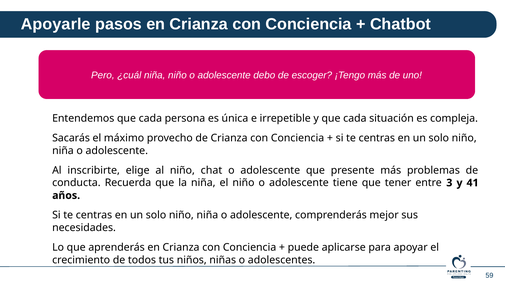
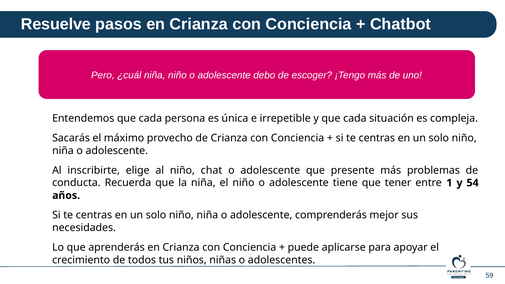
Apoyarle: Apoyarle -> Resuelve (56, 24)
3: 3 -> 1 (449, 183)
41: 41 -> 54 (473, 183)
